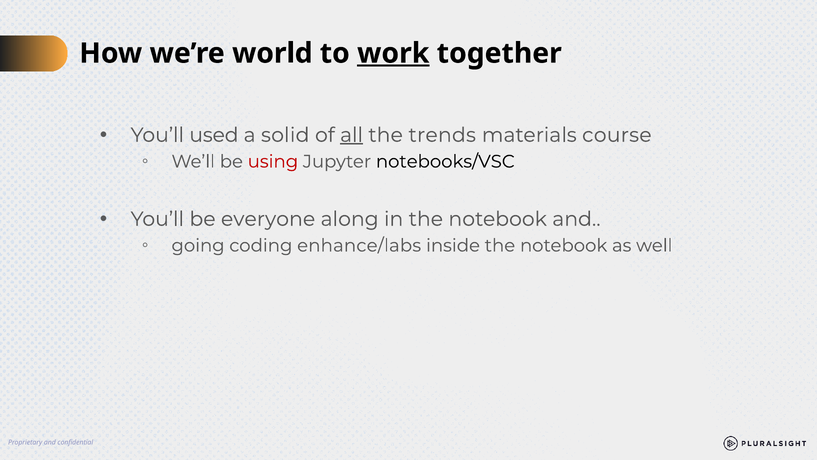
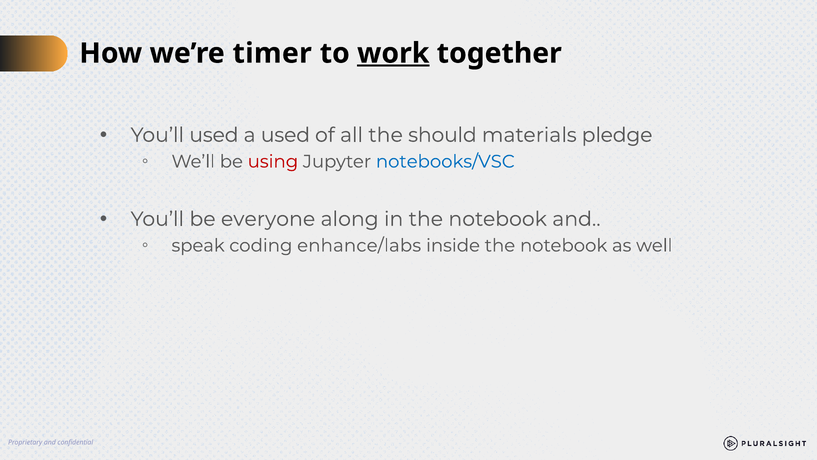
world: world -> timer (272, 53)
a solid: solid -> used (285, 135)
all underline: present -> none (352, 135)
trends: trends -> should (442, 135)
course: course -> pledge (617, 135)
notebooks/VSC colour: black -> blue (445, 161)
going: going -> speak (198, 245)
